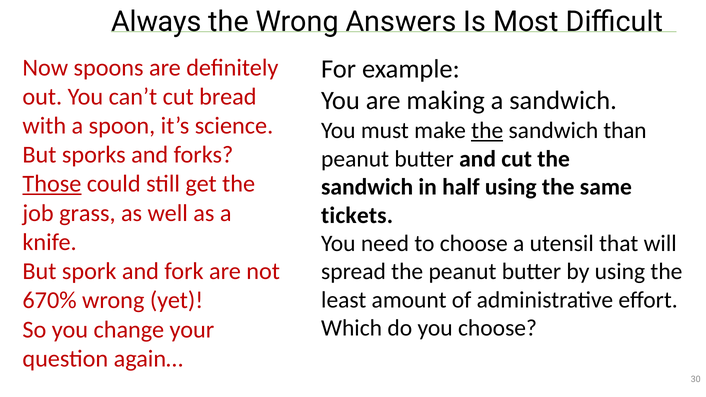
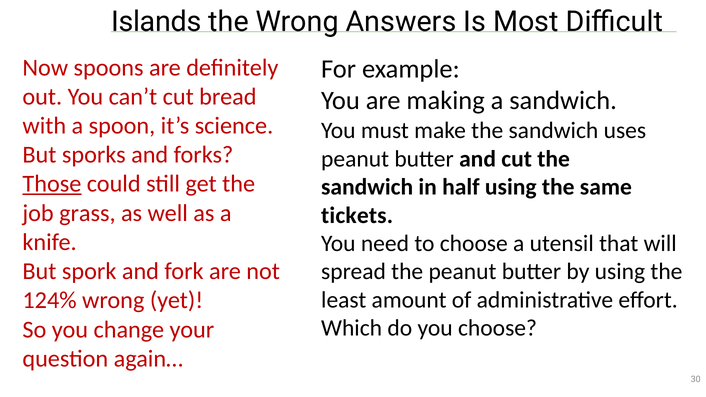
Always: Always -> Islands (156, 22)
the underline: present -> none (487, 131)
than: than -> uses (625, 131)
670%: 670% -> 124% (50, 300)
